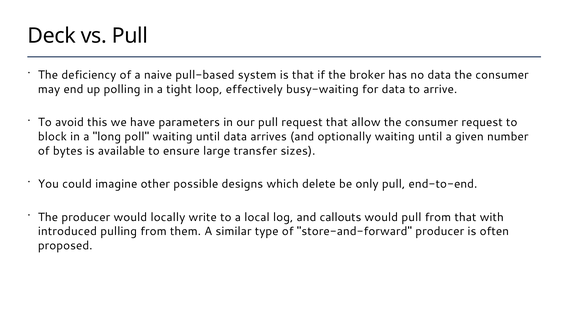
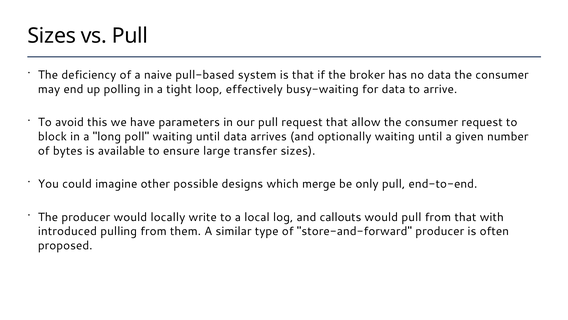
Deck: Deck -> Sizes (52, 36)
delete: delete -> merge (319, 184)
